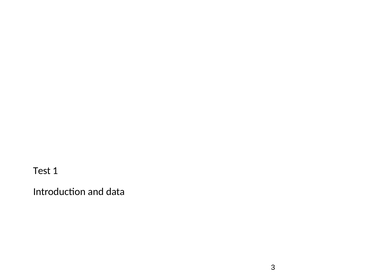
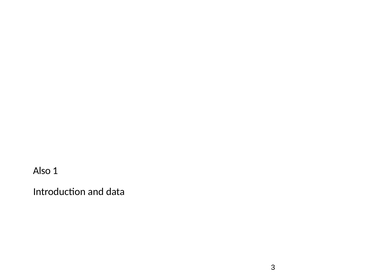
Test: Test -> Also (42, 171)
